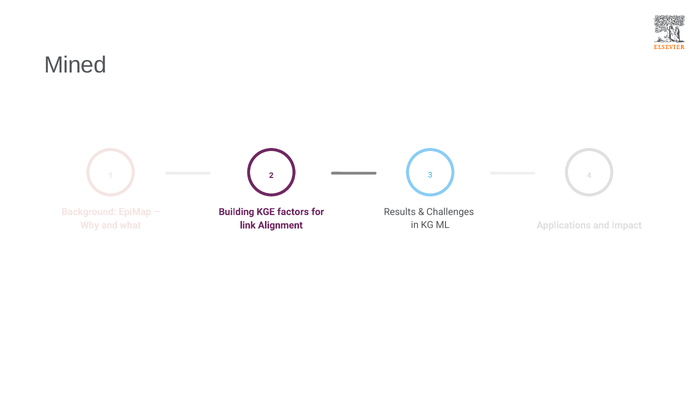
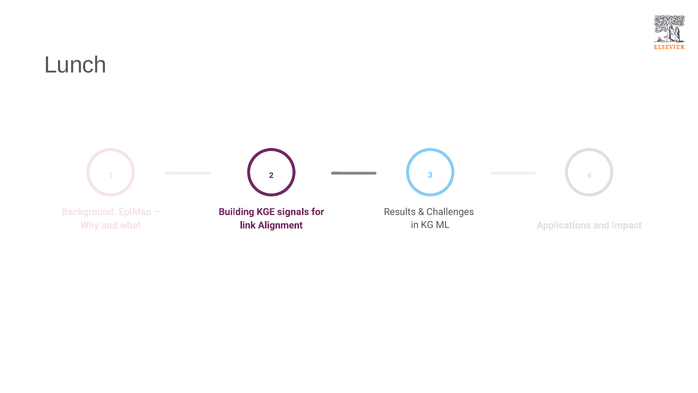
Mined: Mined -> Lunch (75, 65)
factors: factors -> signals (293, 212)
